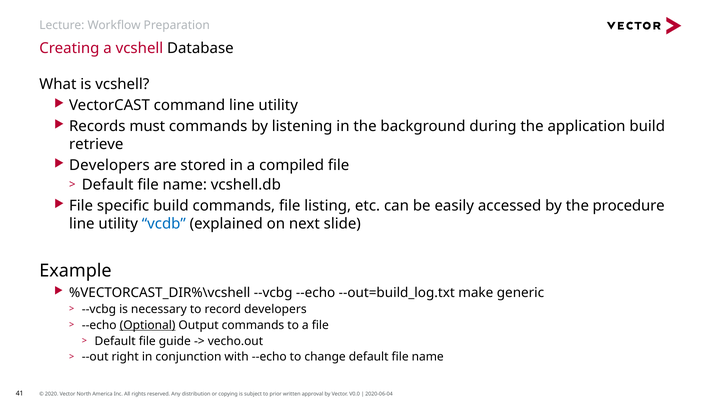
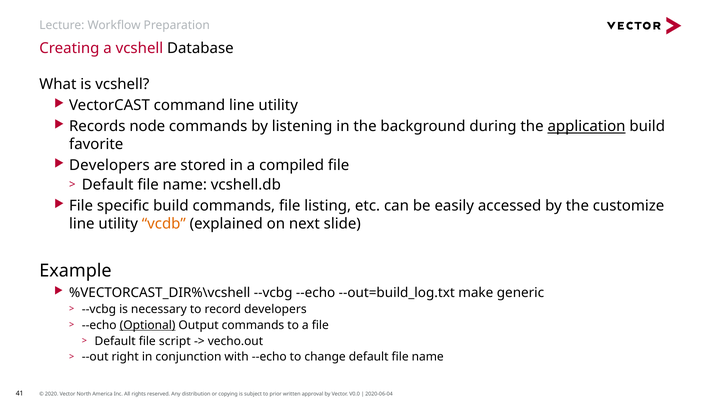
must: must -> node (147, 126)
application underline: none -> present (587, 126)
retrieve: retrieve -> favorite (96, 144)
procedure: procedure -> customize (629, 206)
vcdb colour: blue -> orange (164, 224)
guide: guide -> script (175, 341)
